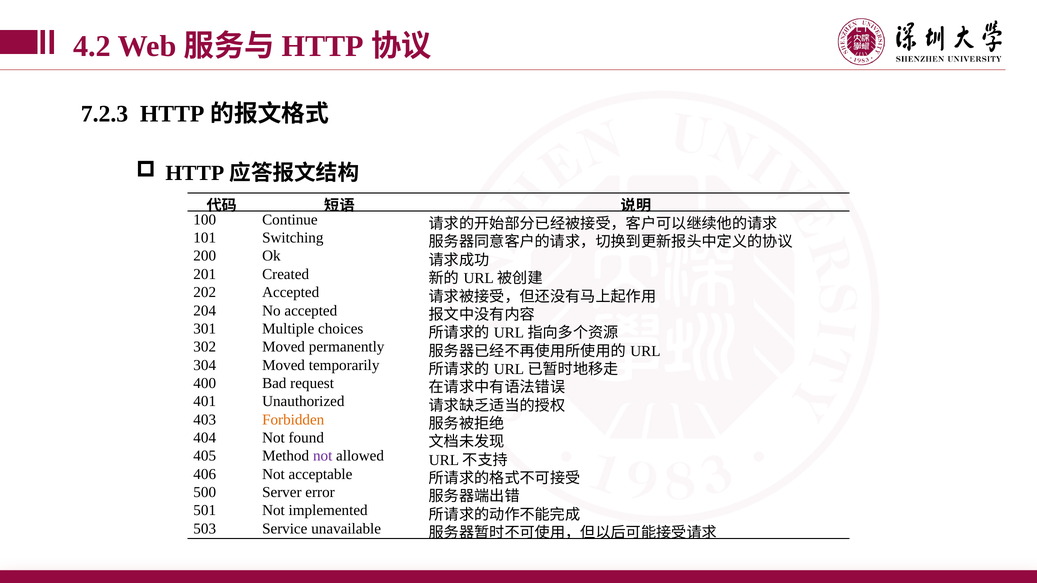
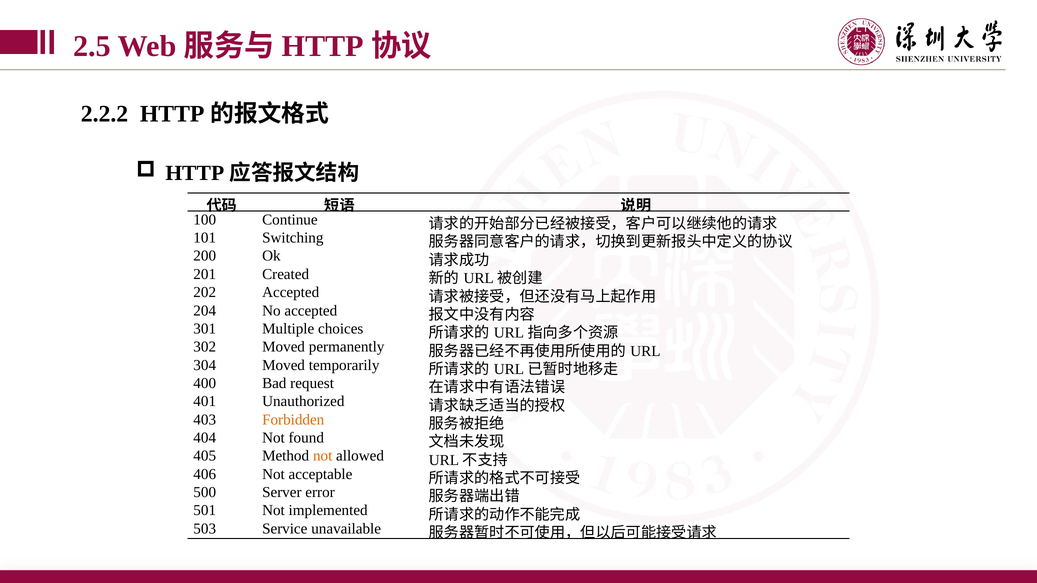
4.2: 4.2 -> 2.5 (92, 46)
7.2.3: 7.2.3 -> 2.2.2 (105, 114)
not colour: purple -> orange (323, 456)
